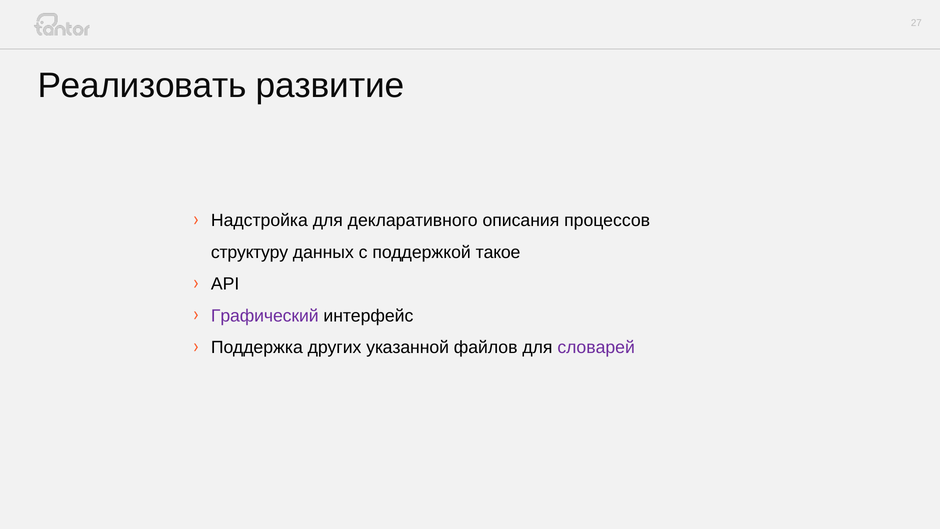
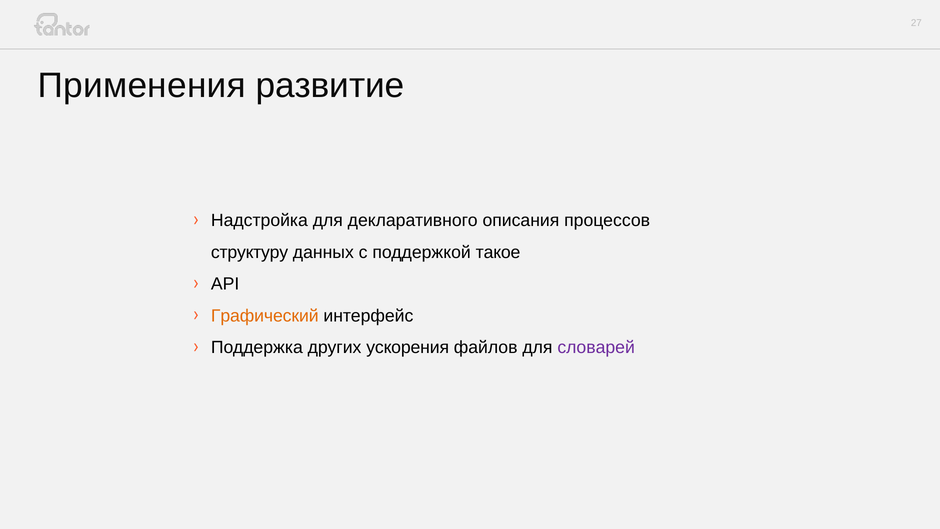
Реализовать: Реализовать -> Применения (142, 86)
Графический colour: purple -> orange (265, 316)
указанной: указанной -> ускорения (408, 347)
